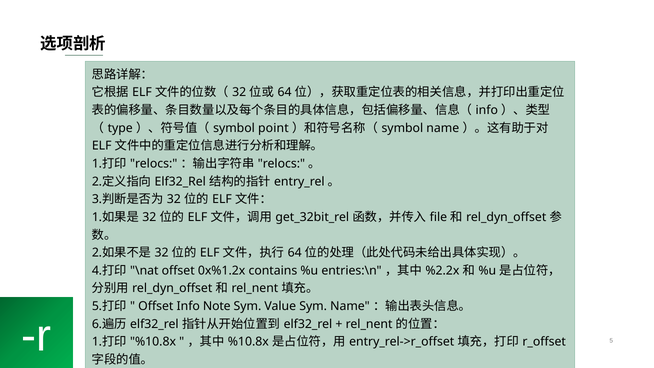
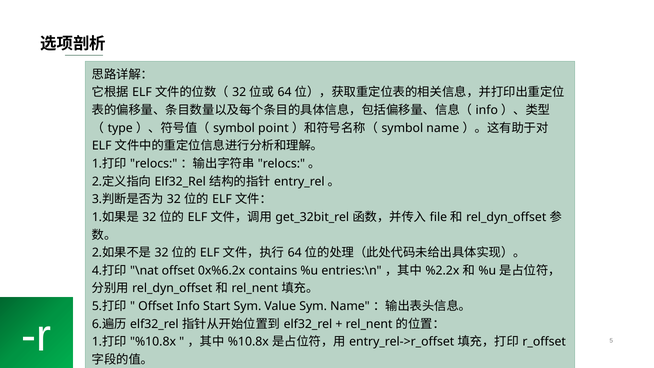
0x%1.2x: 0x%1.2x -> 0x%6.2x (222, 271)
Note: Note -> Start (217, 306)
